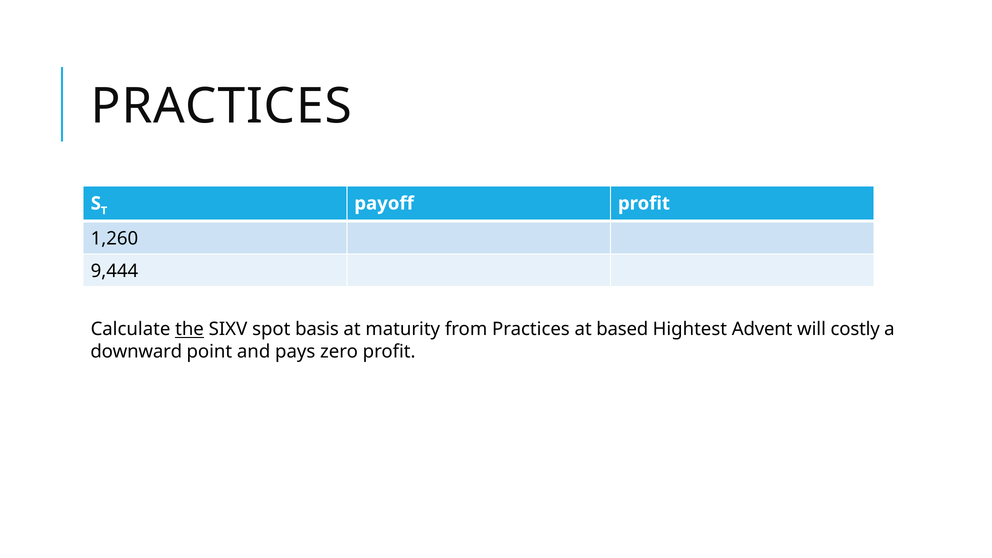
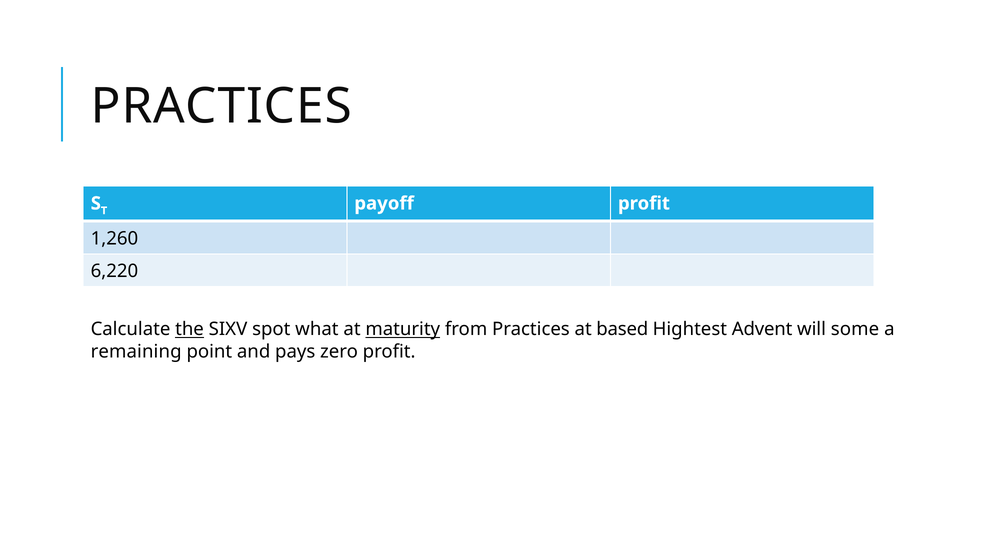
9,444: 9,444 -> 6,220 (114, 271)
basis: basis -> what (317, 329)
maturity underline: none -> present (403, 329)
costly: costly -> some (855, 329)
downward: downward -> remaining (136, 352)
